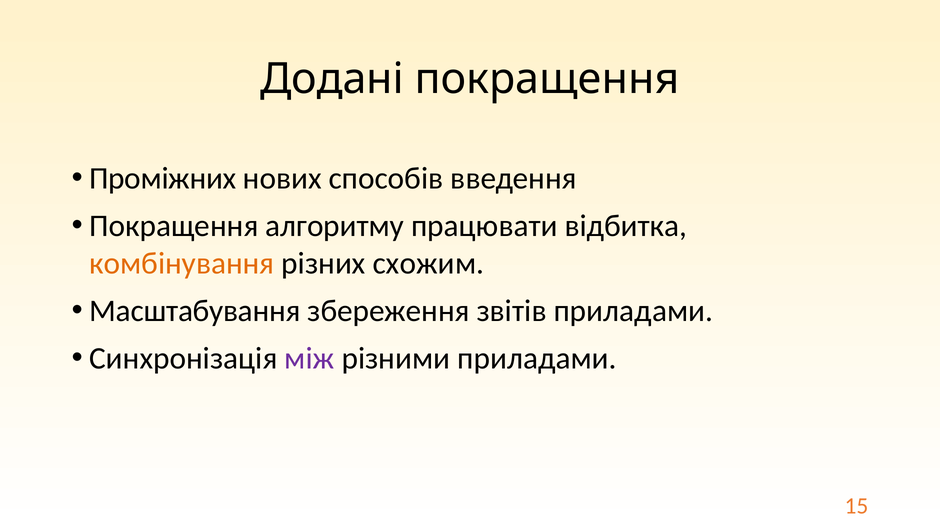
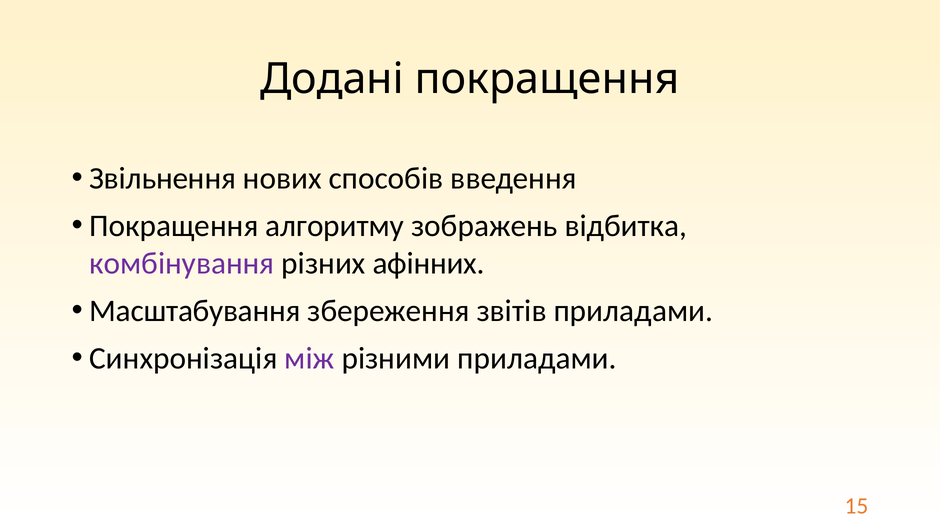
Проміжних: Проміжних -> Звільнення (163, 178)
працювати: працювати -> зображень (484, 226)
комбінування colour: orange -> purple (182, 263)
схожим: схожим -> афінних (429, 263)
